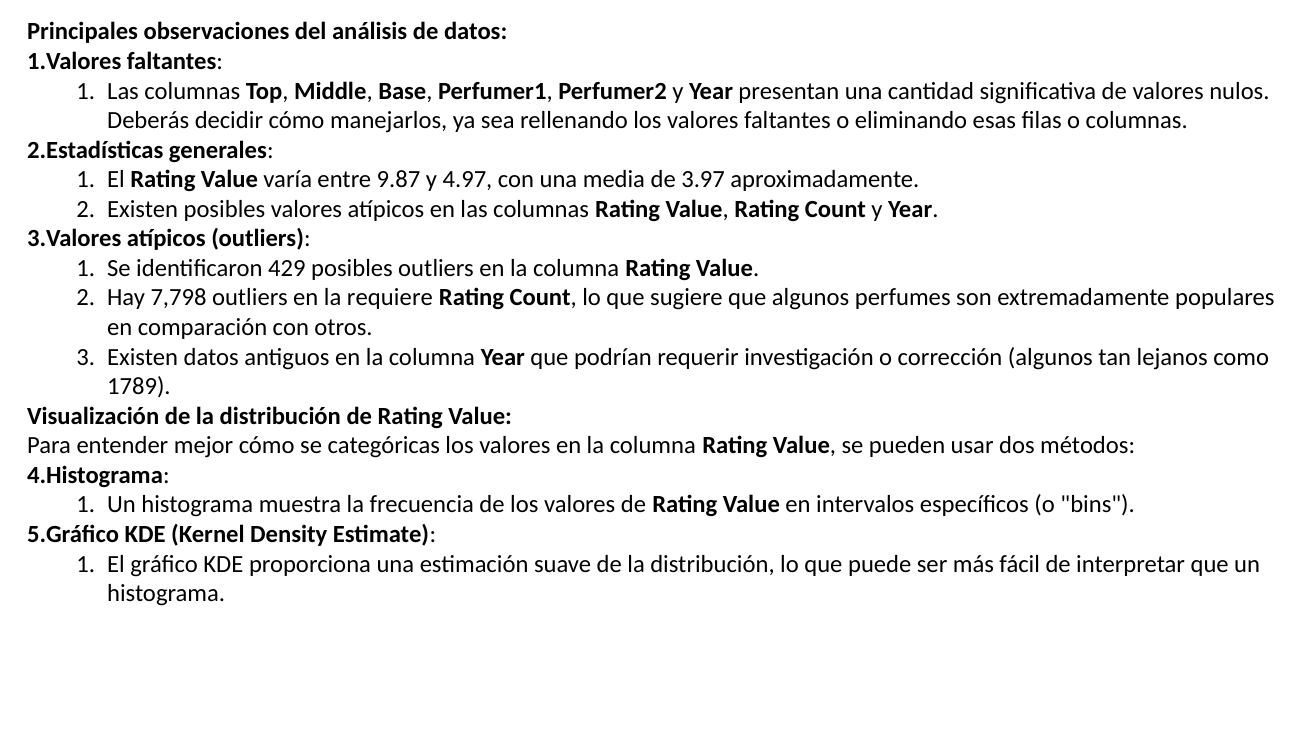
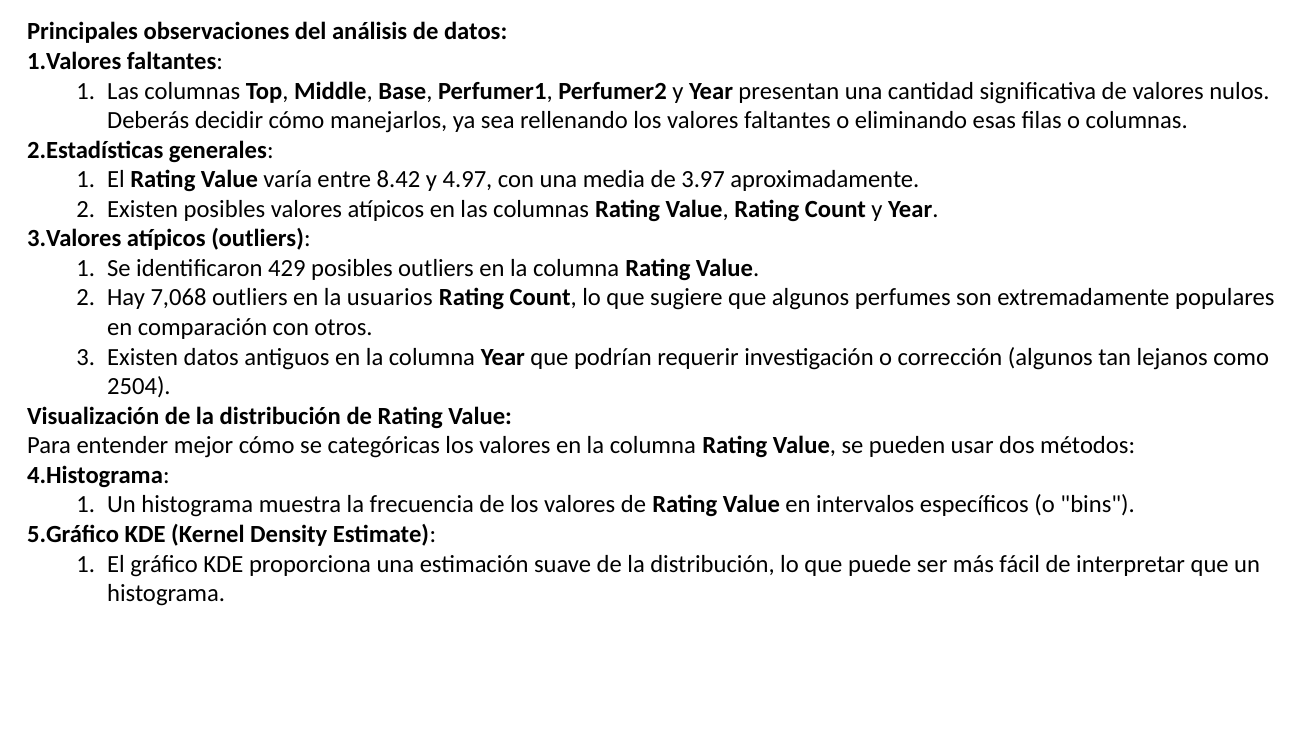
9.87: 9.87 -> 8.42 (398, 180)
7,798: 7,798 -> 7,068 (179, 298)
requiere: requiere -> usuarios (390, 298)
1789: 1789 -> 2504 (139, 387)
